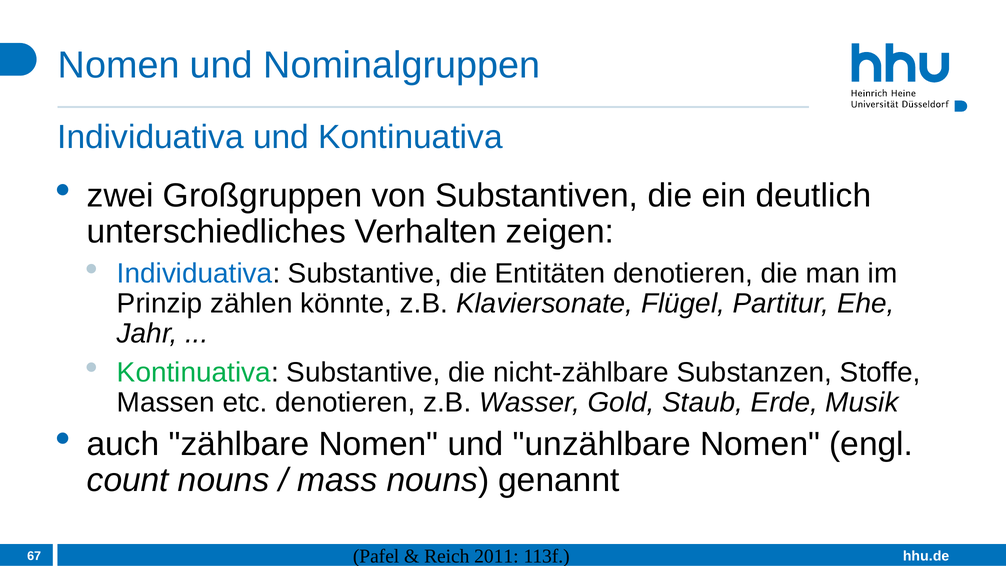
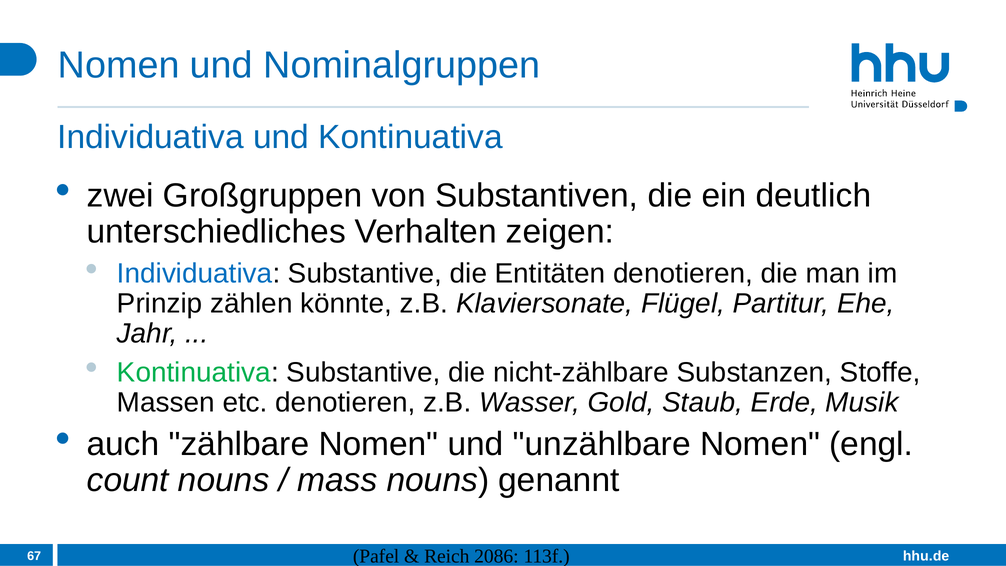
2011: 2011 -> 2086 (496, 557)
